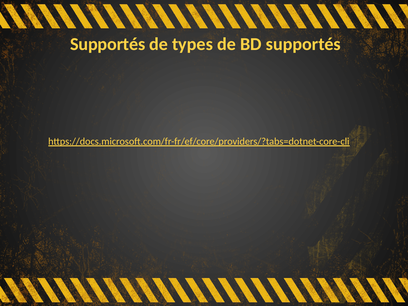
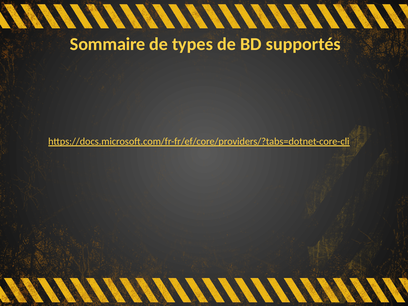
Supportés: Supportés -> Sommaire (108, 44)
